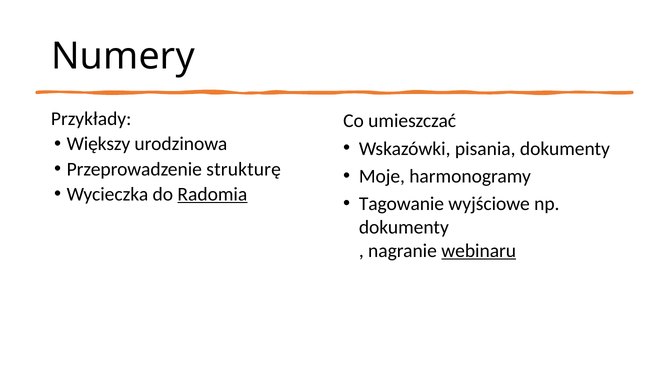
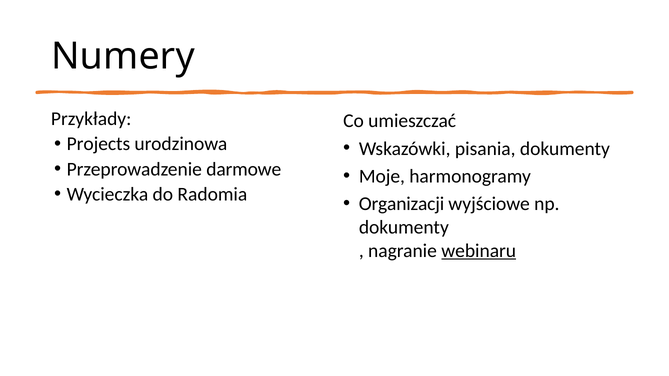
Większy: Większy -> Projects (98, 144)
strukturę: strukturę -> darmowe (244, 169)
Radomia underline: present -> none (212, 194)
Tagowanie: Tagowanie -> Organizacji (402, 204)
